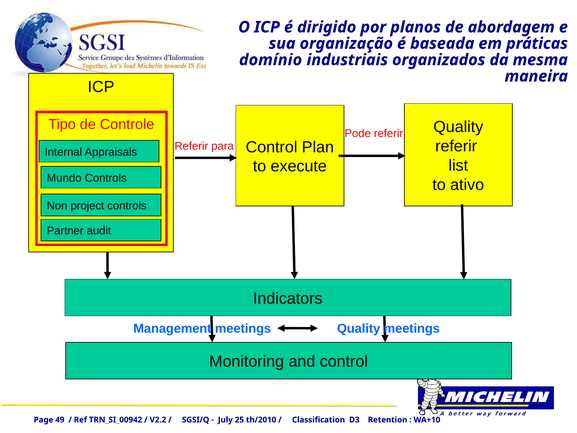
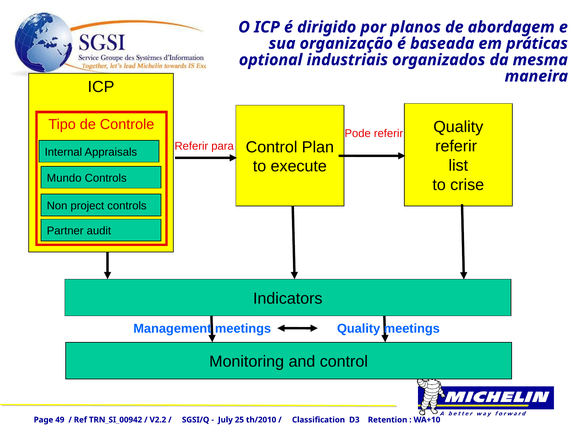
domínio: domínio -> optional (271, 60)
ativo: ativo -> crise (467, 185)
